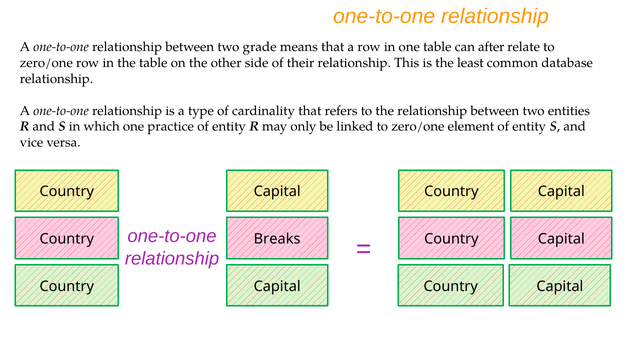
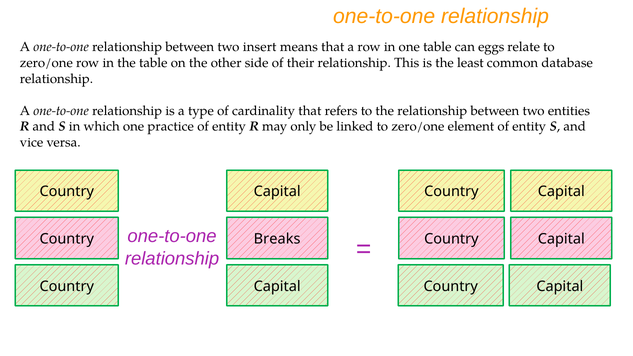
grade: grade -> insert (260, 47)
after: after -> eggs (491, 47)
